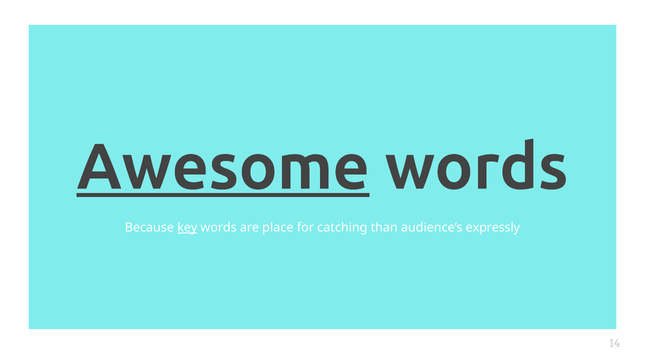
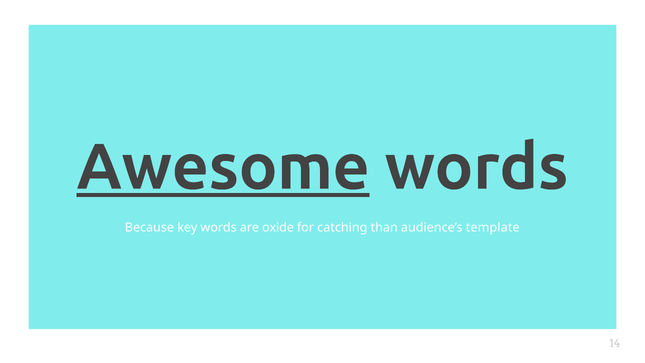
key underline: present -> none (187, 228)
place: place -> oxide (278, 228)
expressly: expressly -> template (493, 228)
